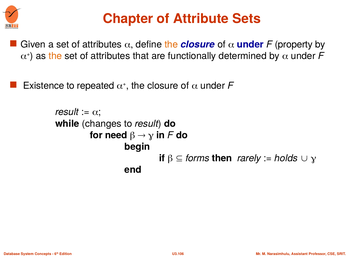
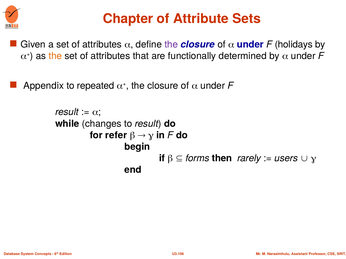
the colour: orange -> purple (171, 45)
property: property -> holidays (294, 45)
Existence: Existence -> Appendix (44, 86)
need: need -> refer (116, 135)
holds: holds -> users (286, 158)
